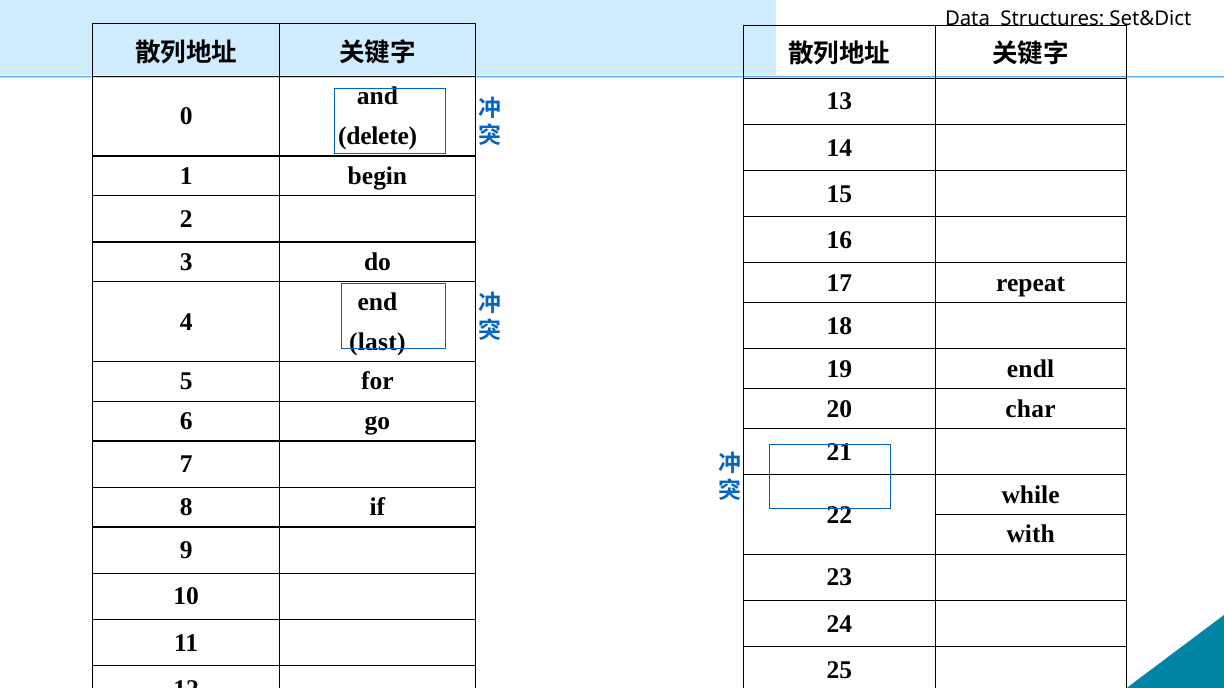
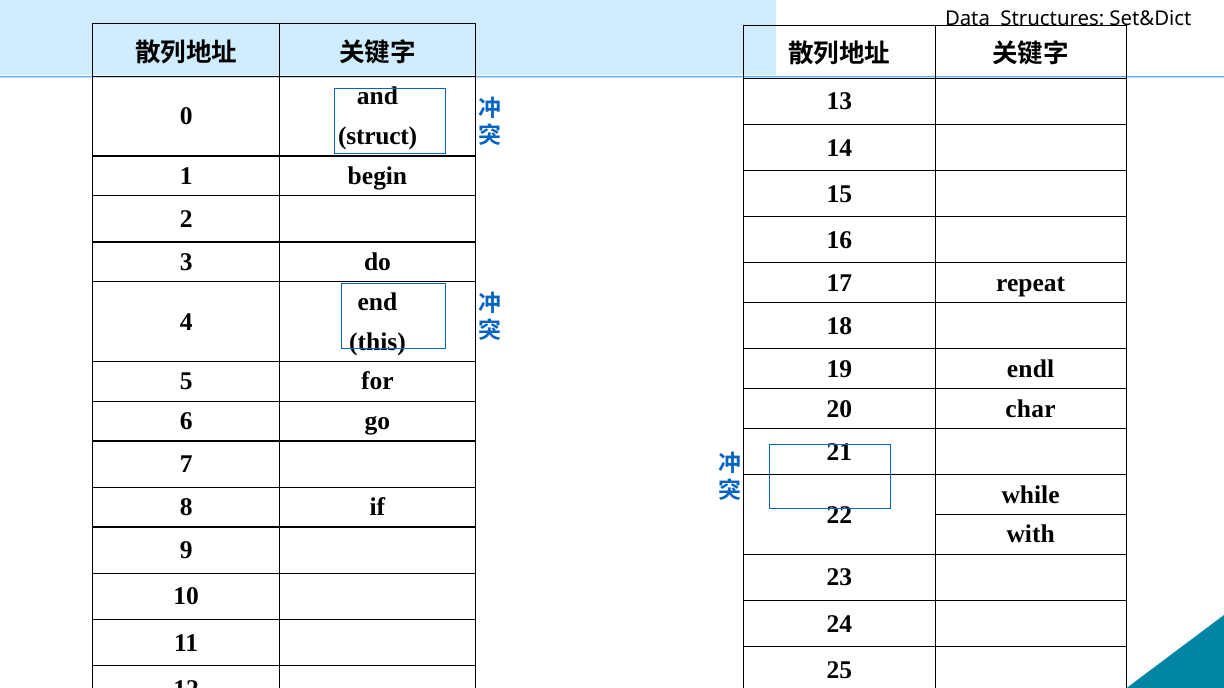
delete: delete -> struct (378, 136)
last: last -> this (377, 342)
